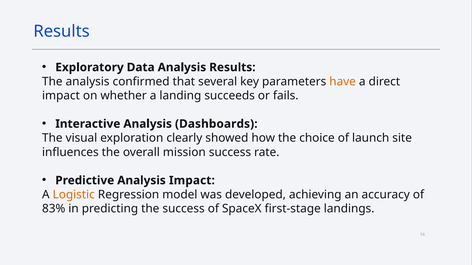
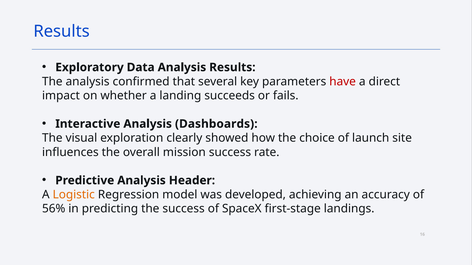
have colour: orange -> red (343, 82)
Analysis Impact: Impact -> Header (192, 181)
83%: 83% -> 56% (54, 209)
